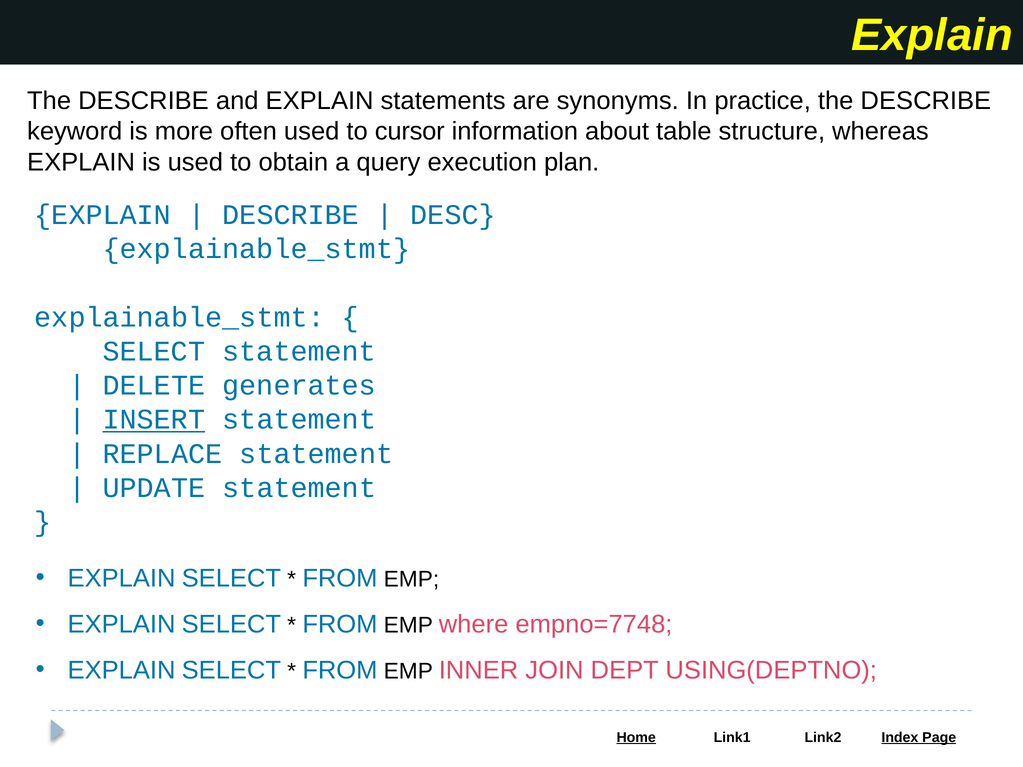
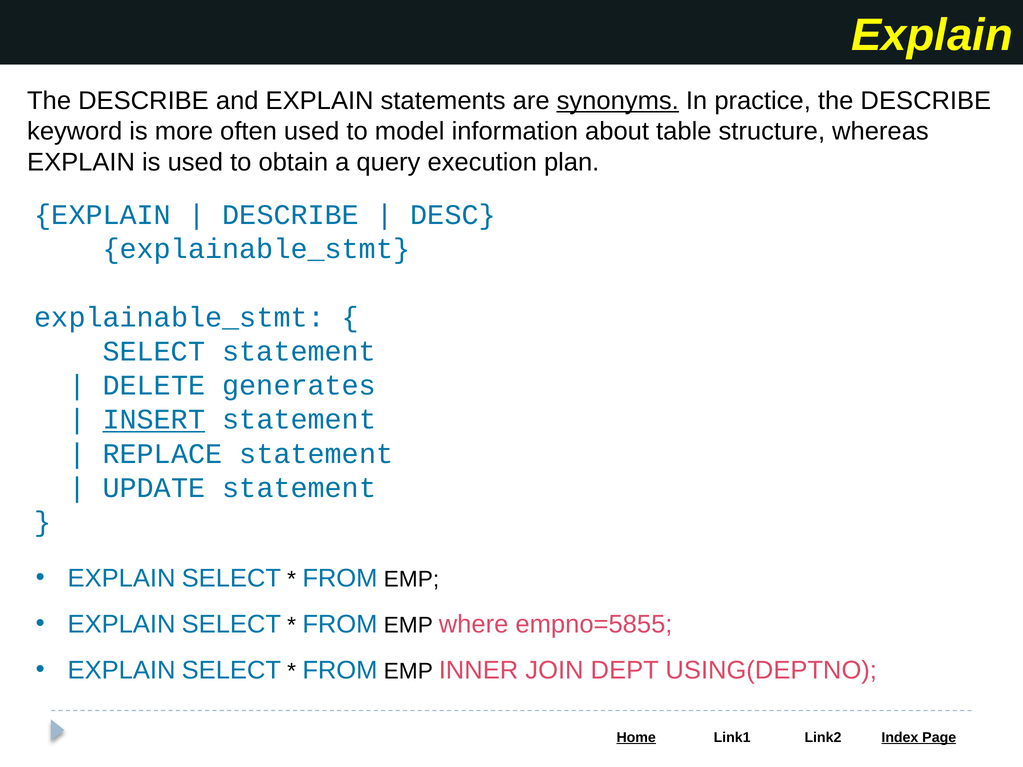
synonyms underline: none -> present (618, 101)
cursor: cursor -> model (410, 131)
empno=7748: empno=7748 -> empno=5855 (594, 624)
